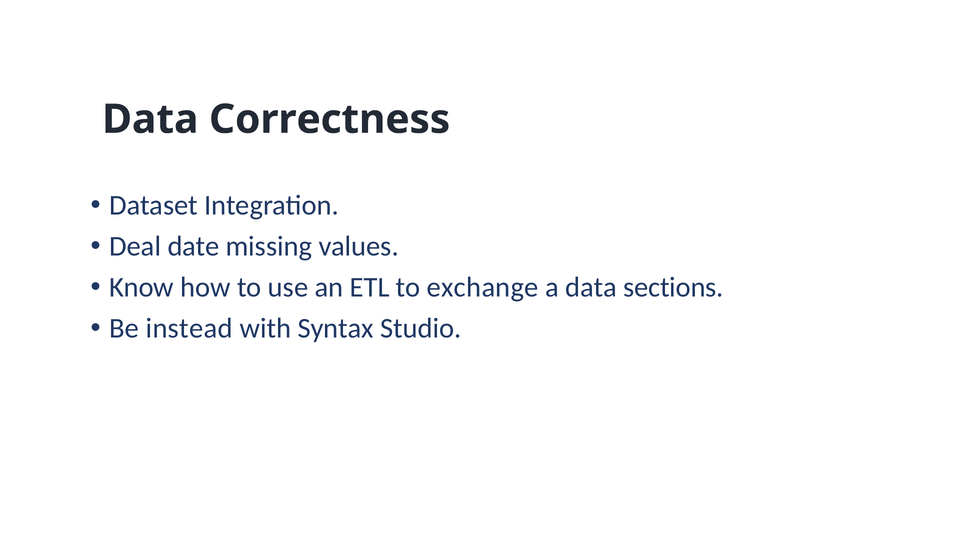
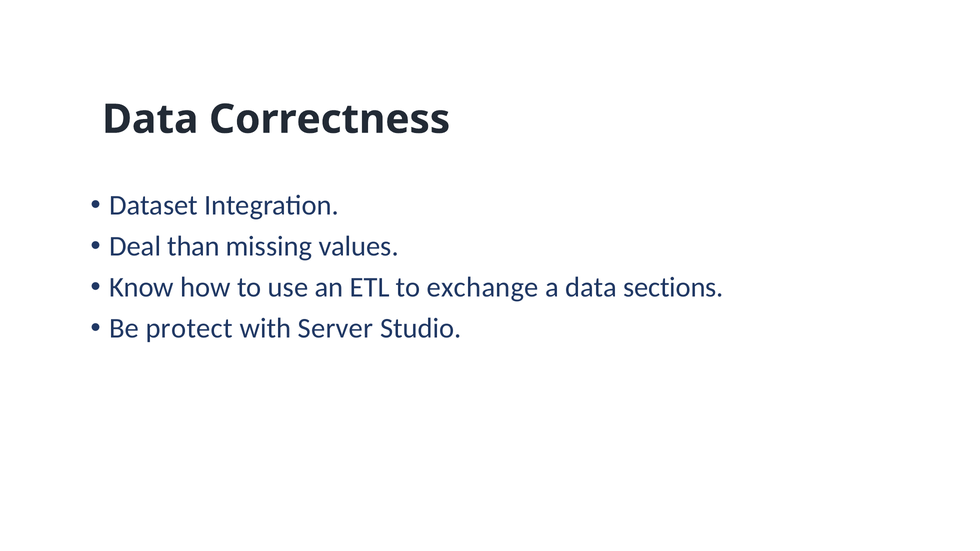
date: date -> than (194, 247)
instead: instead -> protect (189, 329)
Syntax: Syntax -> Server (335, 329)
